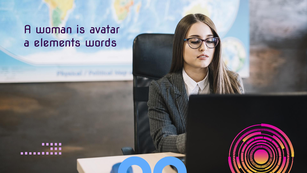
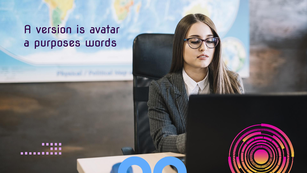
woman: woman -> version (54, 30)
elements: elements -> purposes (57, 43)
